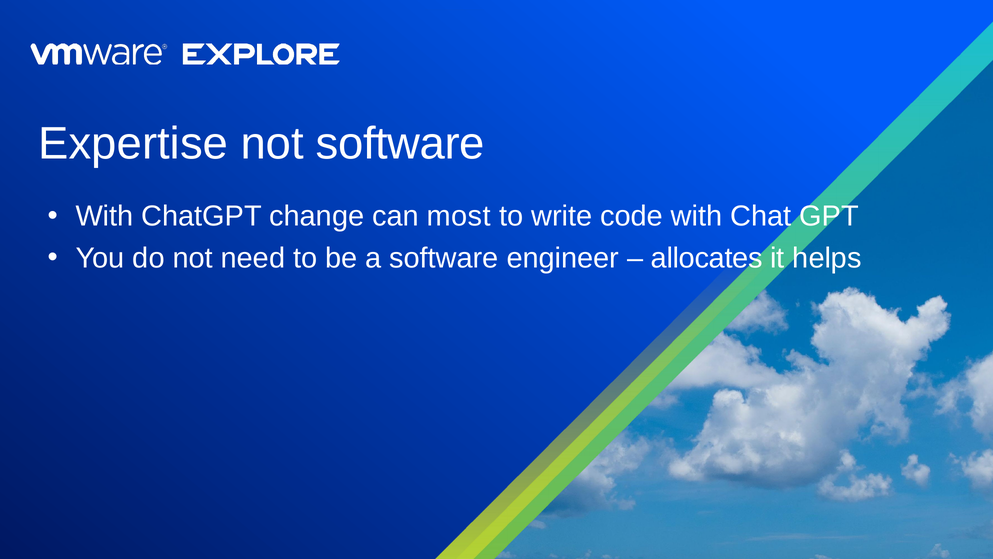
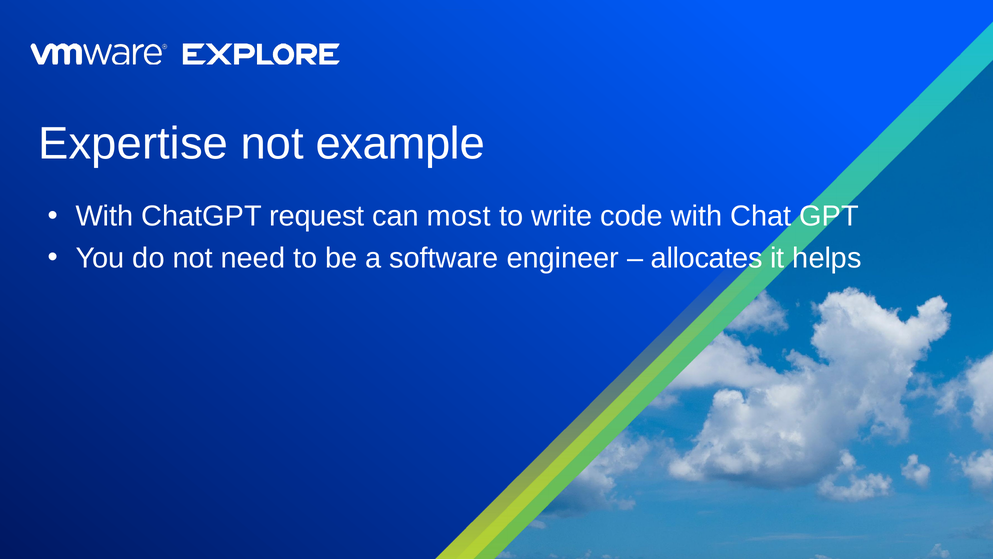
not software: software -> example (400, 144)
change: change -> request (317, 216)
